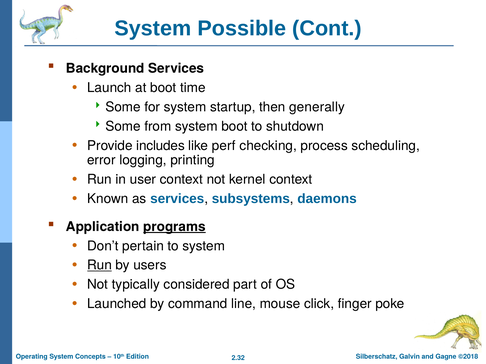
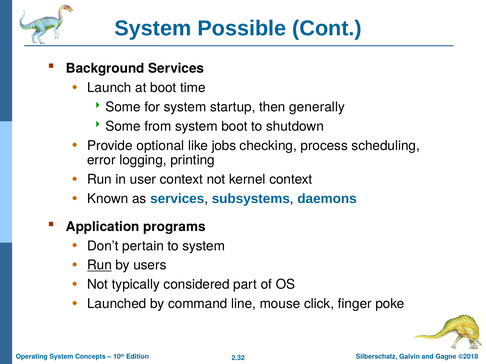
includes: includes -> optional (160, 146)
perf: perf -> jobs (224, 146)
programs underline: present -> none (174, 227)
